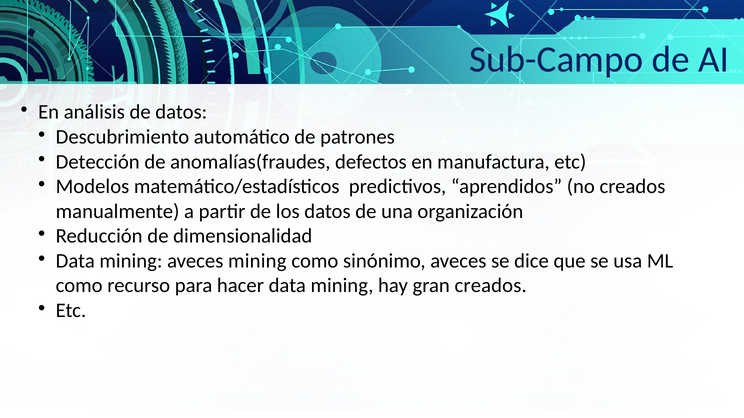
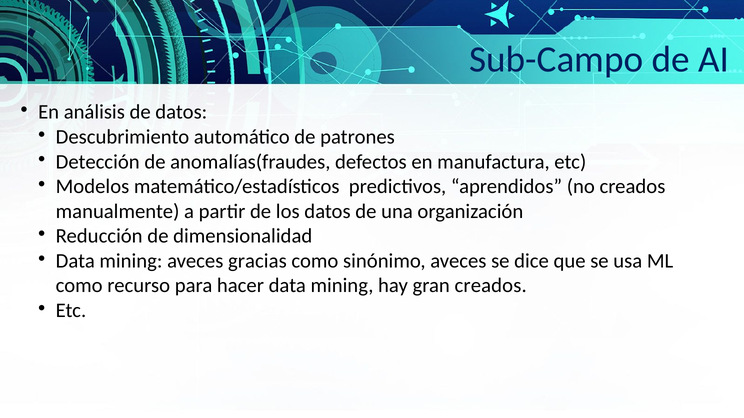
aveces mining: mining -> gracias (257, 261)
